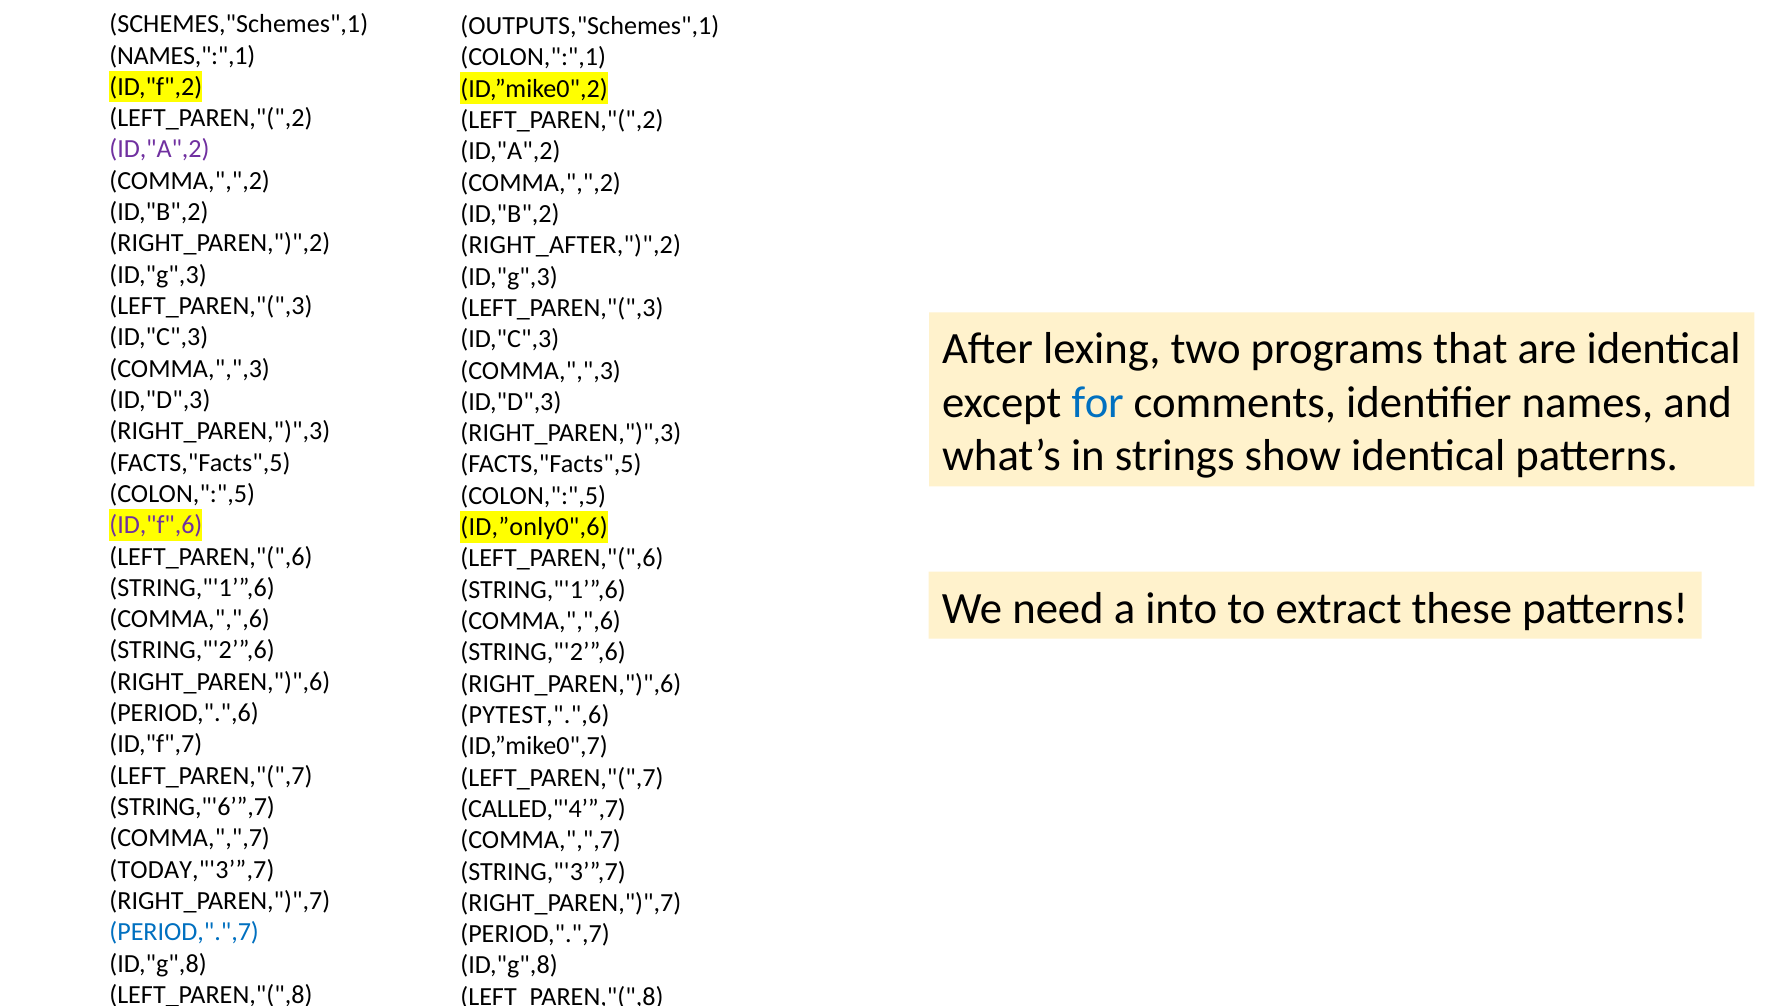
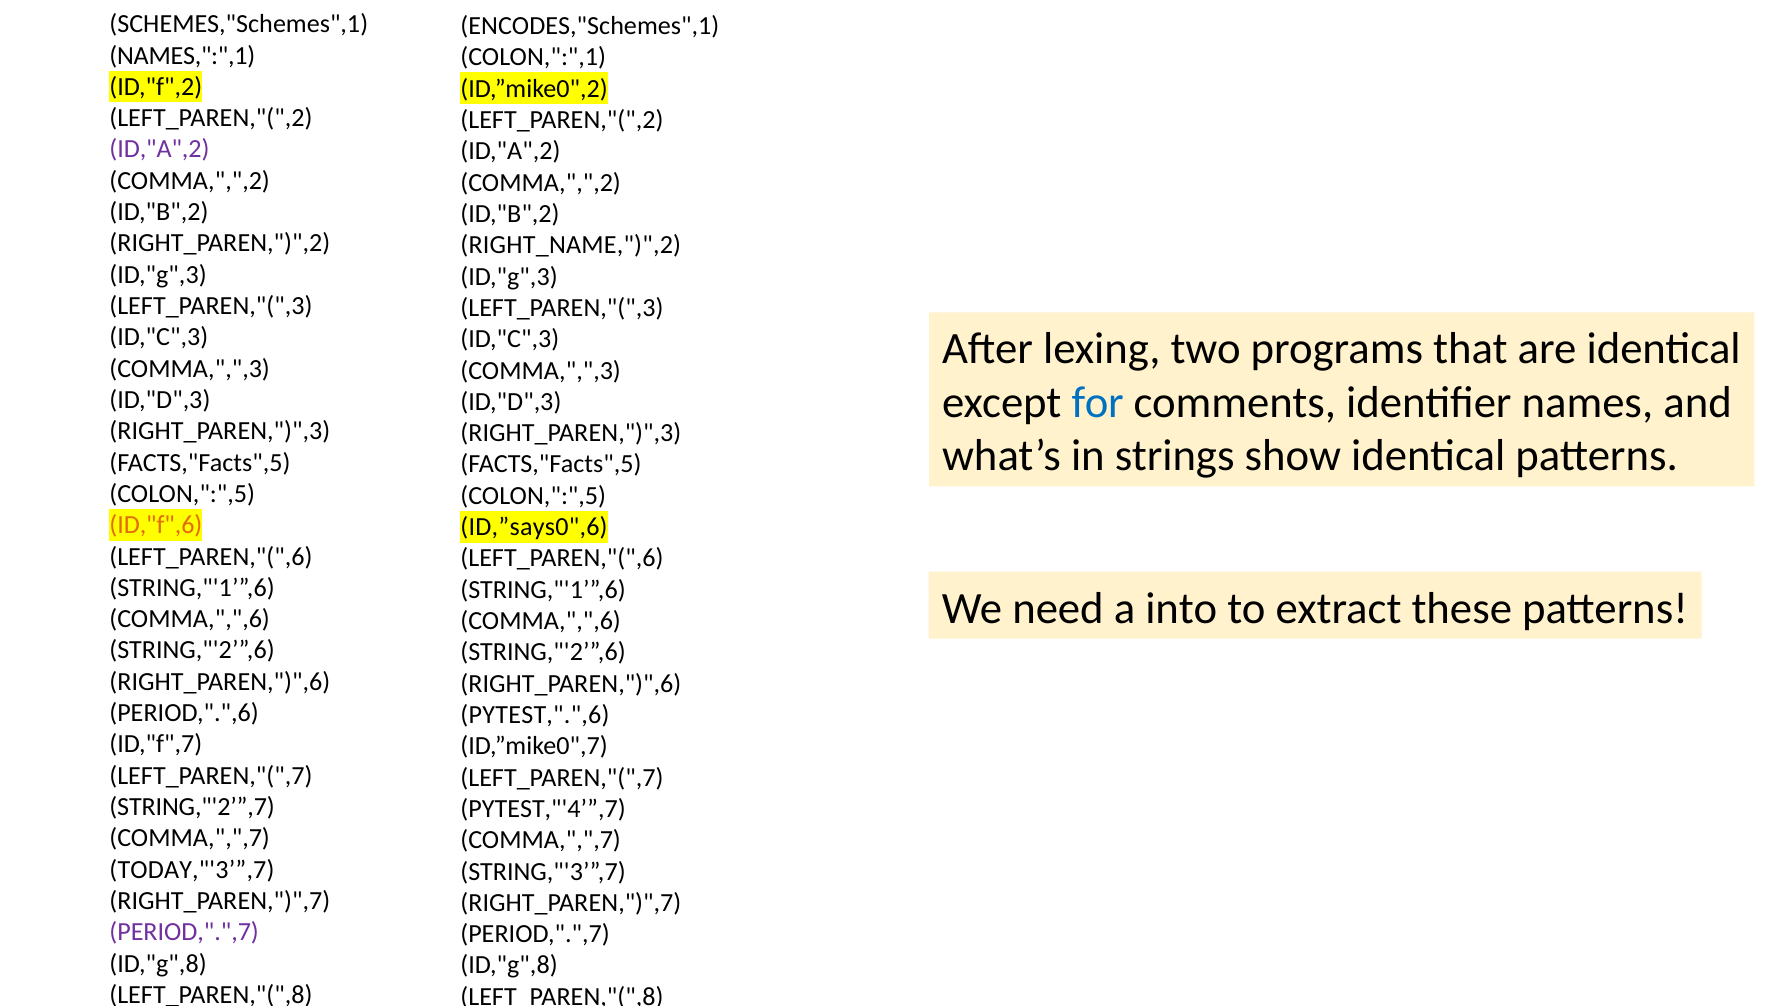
OUTPUTS,"Schemes",1: OUTPUTS,"Schemes",1 -> ENCODES,"Schemes",1 (590, 26)
RIGHT_AFTER,")",2: RIGHT_AFTER,")",2 -> RIGHT_NAME,")",2 (571, 245)
ID,"f",6 colour: purple -> orange (156, 525)
ID,”only0",6: ID,”only0",6 -> ID,”says0",6 (534, 527)
STRING,"'6’”,7: STRING,"'6’”,7 -> STRING,"'2’”,7 (192, 807)
CALLED,"'4’”,7: CALLED,"'4’”,7 -> PYTEST,"'4’”,7 (543, 809)
PERIOD,".",7 colour: blue -> purple (184, 933)
